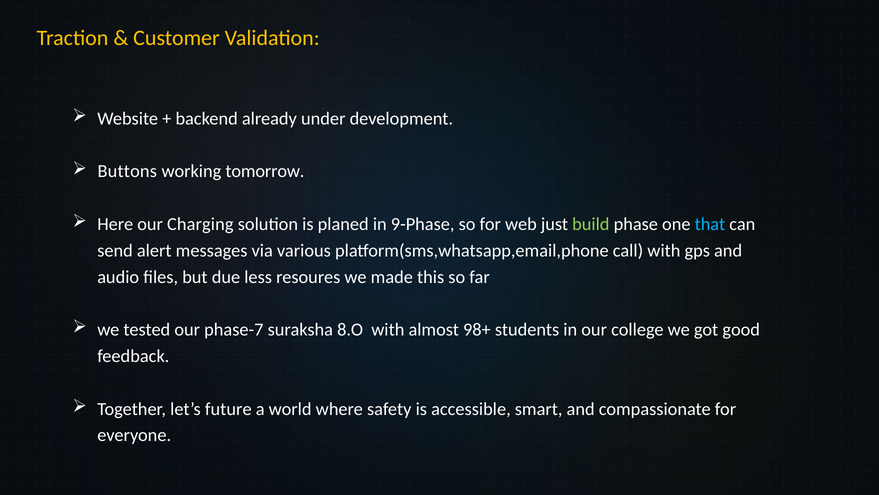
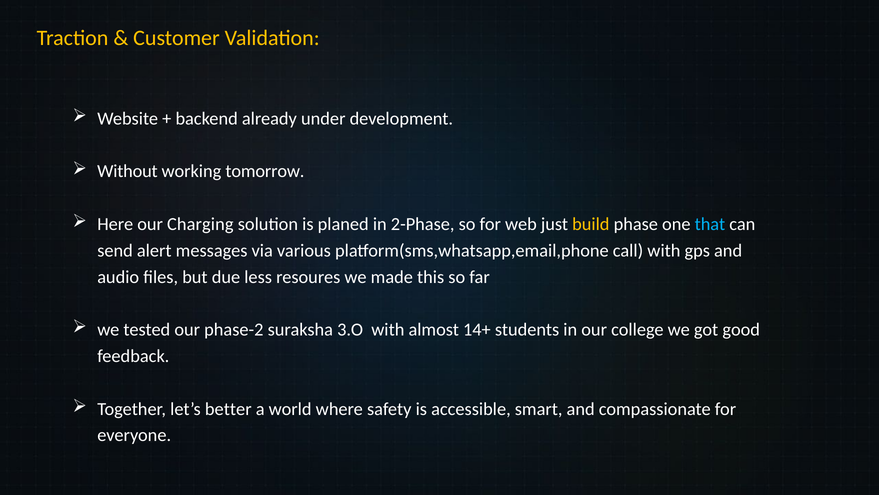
Buttons: Buttons -> Without (127, 171)
9-Phase: 9-Phase -> 2-Phase (423, 224)
build colour: light green -> yellow (591, 224)
phase-7: phase-7 -> phase-2 (234, 329)
8.O: 8.O -> 3.O (350, 329)
98+: 98+ -> 14+ (477, 329)
future: future -> better (228, 409)
